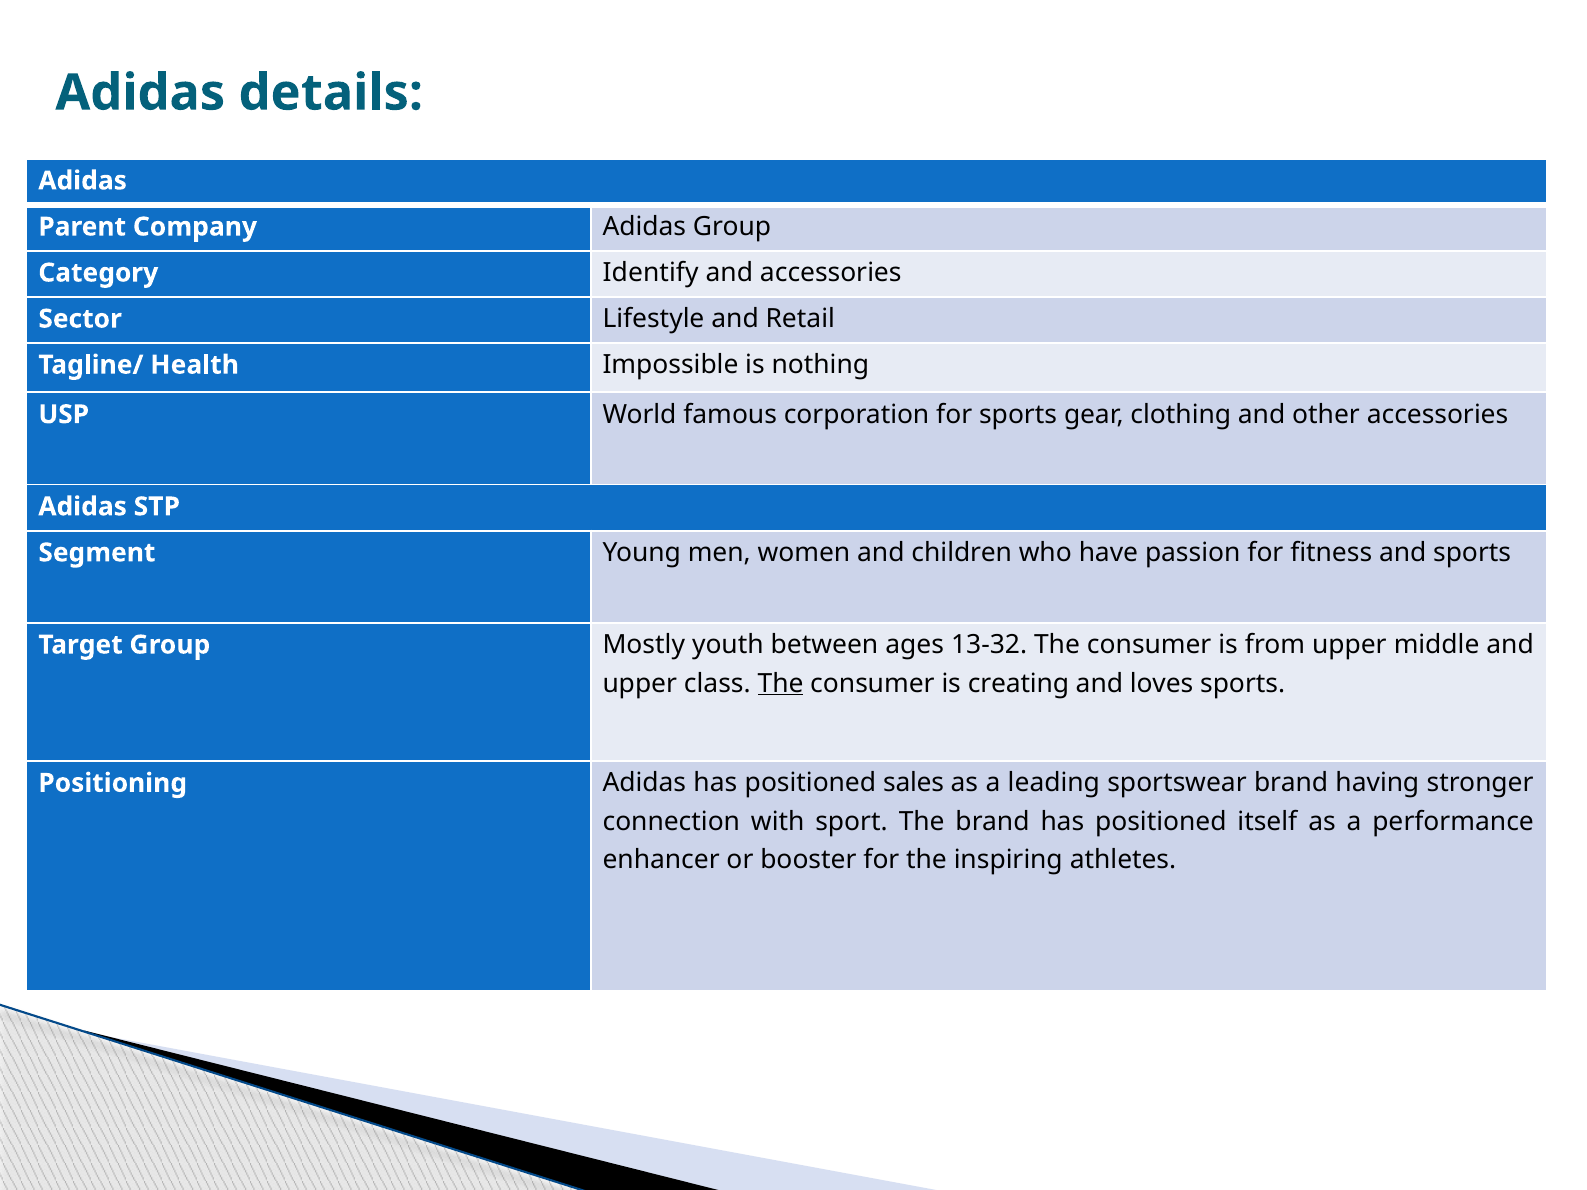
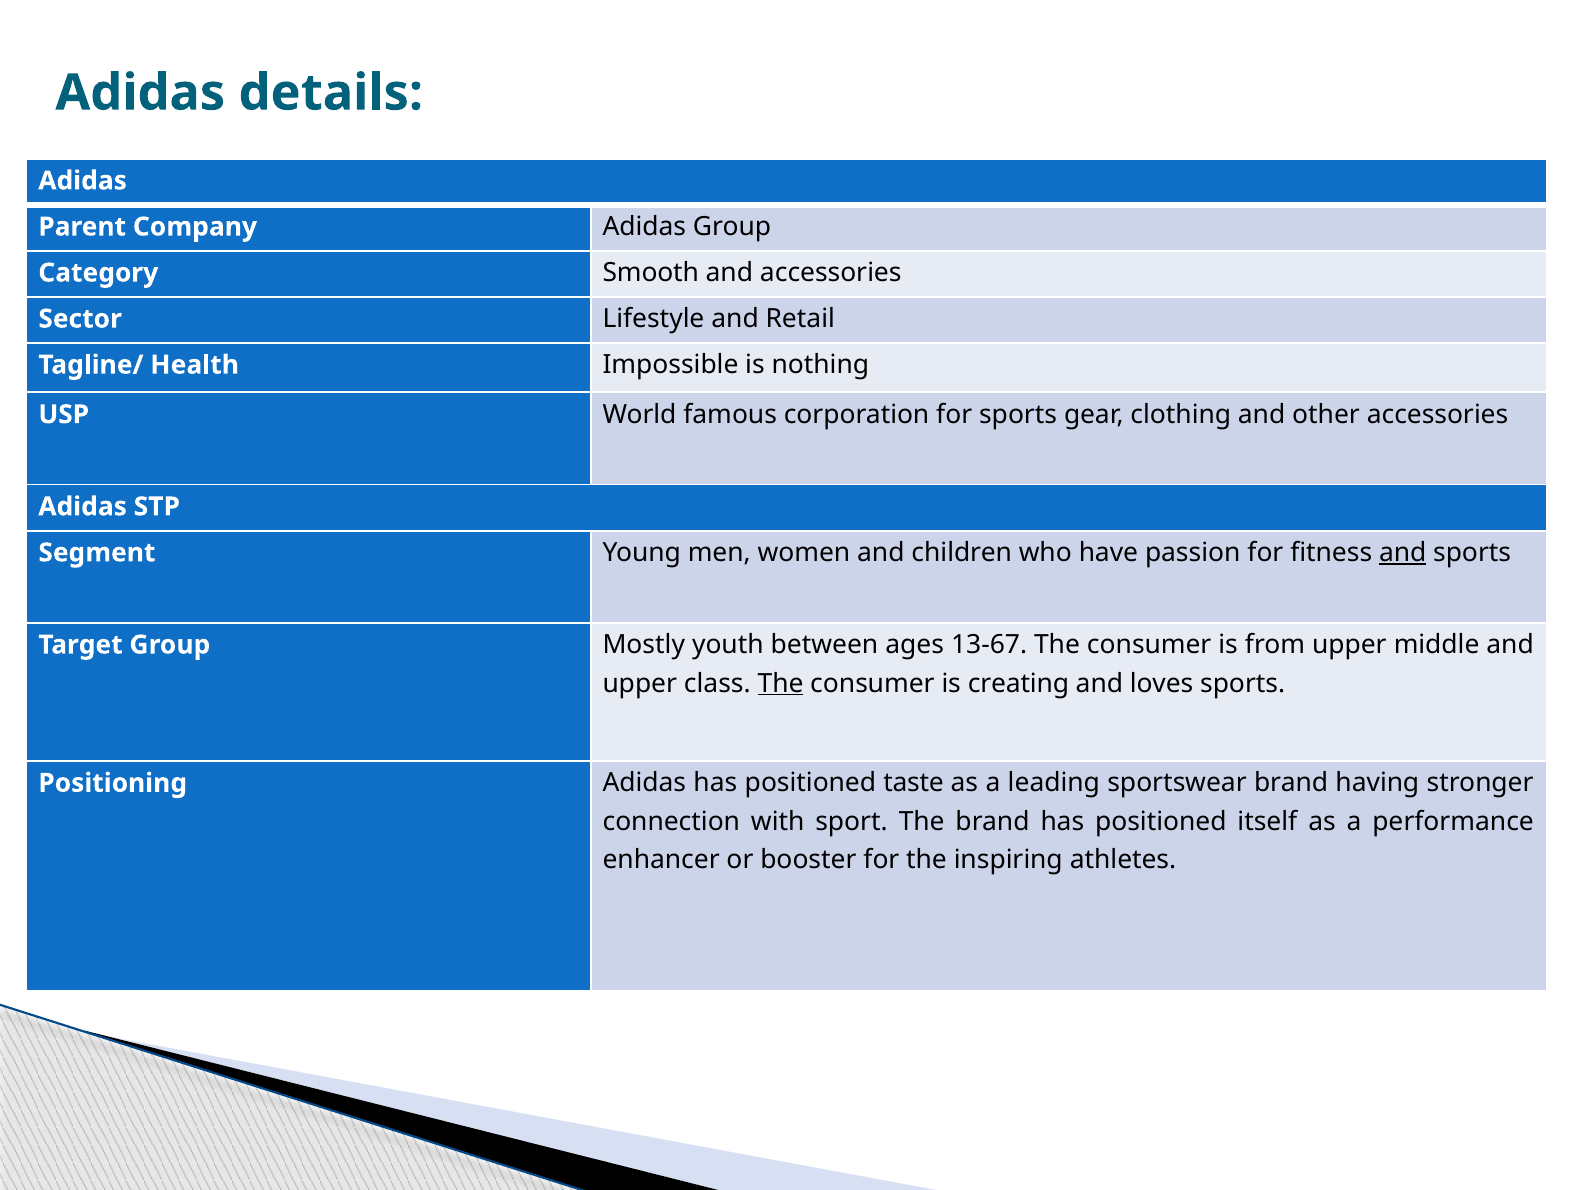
Identify: Identify -> Smooth (651, 273)
and underline: none -> present (1403, 553)
13-32: 13-32 -> 13-67 (989, 645)
sales: sales -> taste (914, 783)
